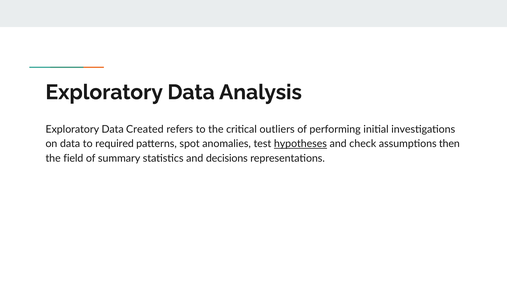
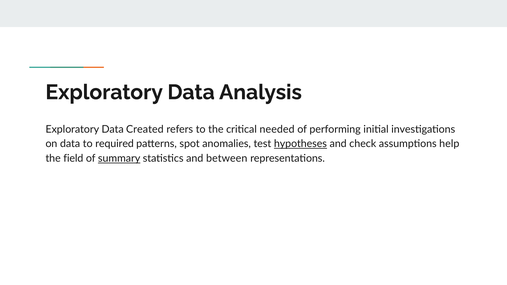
outliers: outliers -> needed (277, 129)
then: then -> help (449, 144)
summary underline: none -> present (119, 158)
decisions: decisions -> between (227, 158)
